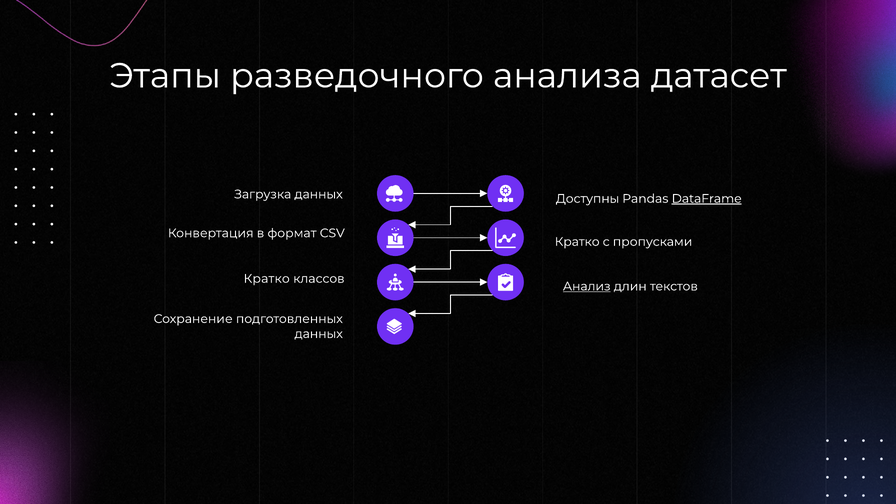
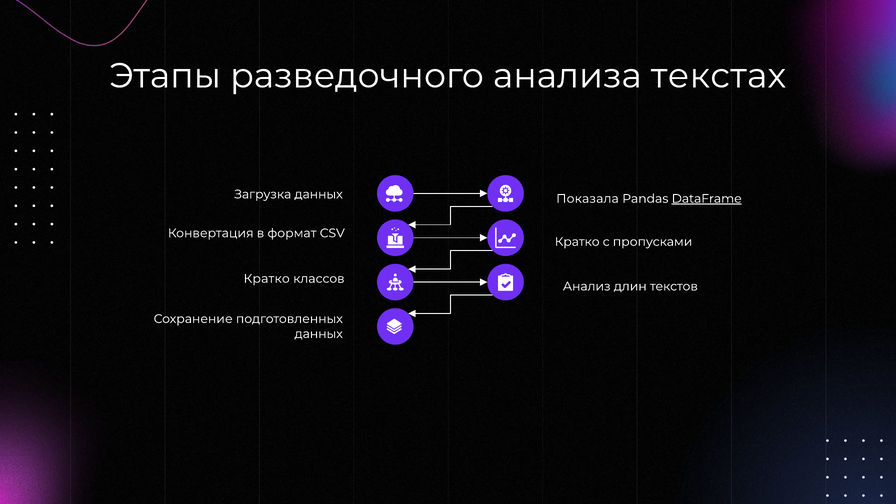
датасет: датасет -> текстах (718, 76)
Доступны: Доступны -> Показала (587, 199)
Анализ underline: present -> none (587, 286)
